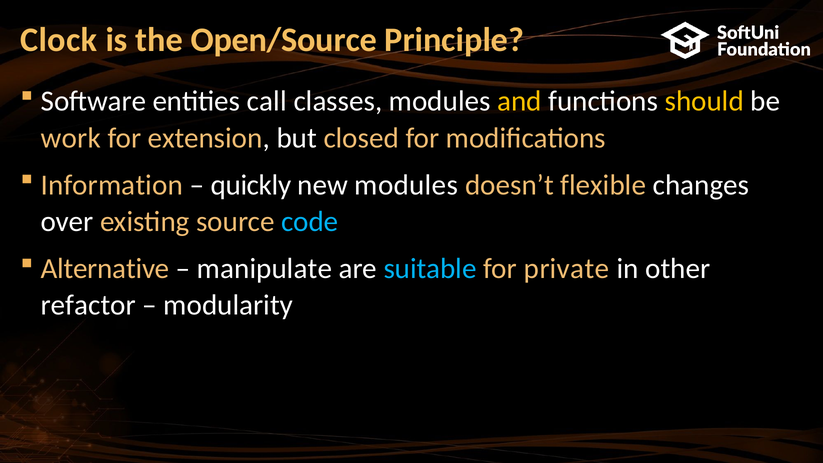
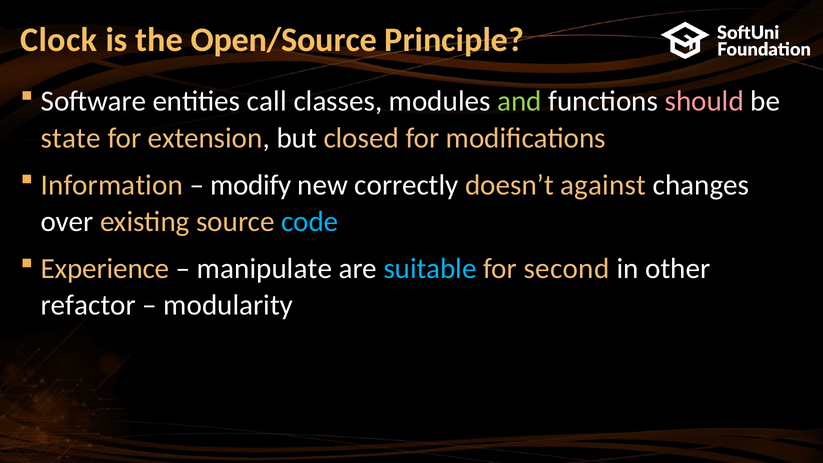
and colour: yellow -> light green (519, 101)
should colour: yellow -> pink (704, 101)
work: work -> state (71, 138)
quickly: quickly -> modify (251, 185)
new modules: modules -> correctly (406, 185)
flexible: flexible -> against (603, 185)
Alternative: Alternative -> Experience (105, 269)
private: private -> second (567, 269)
